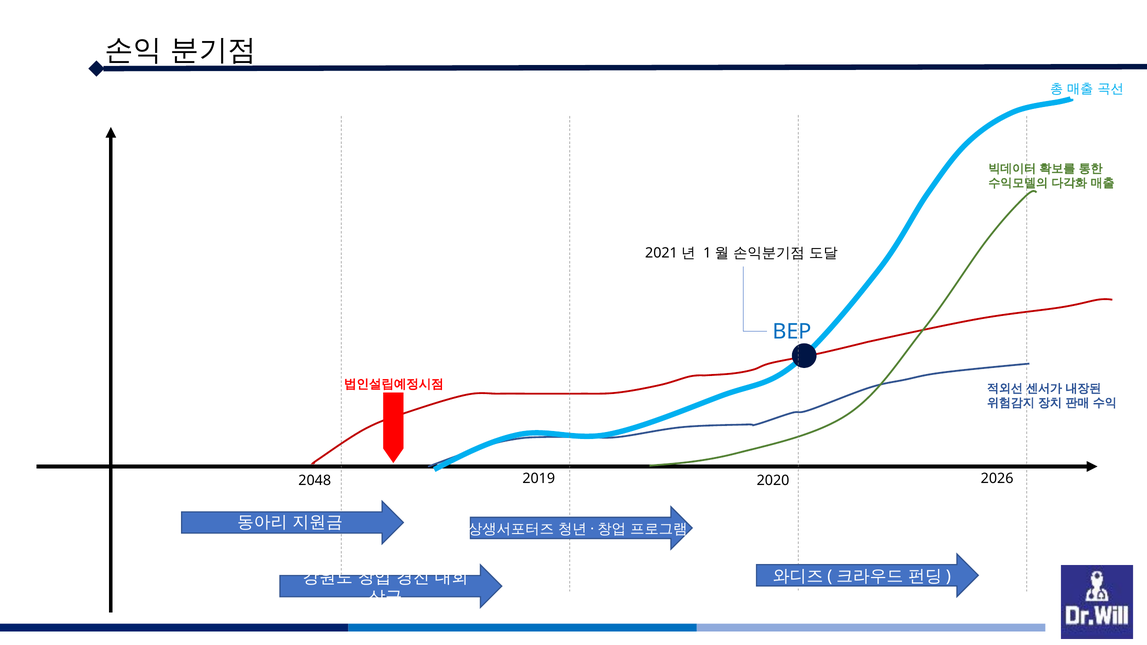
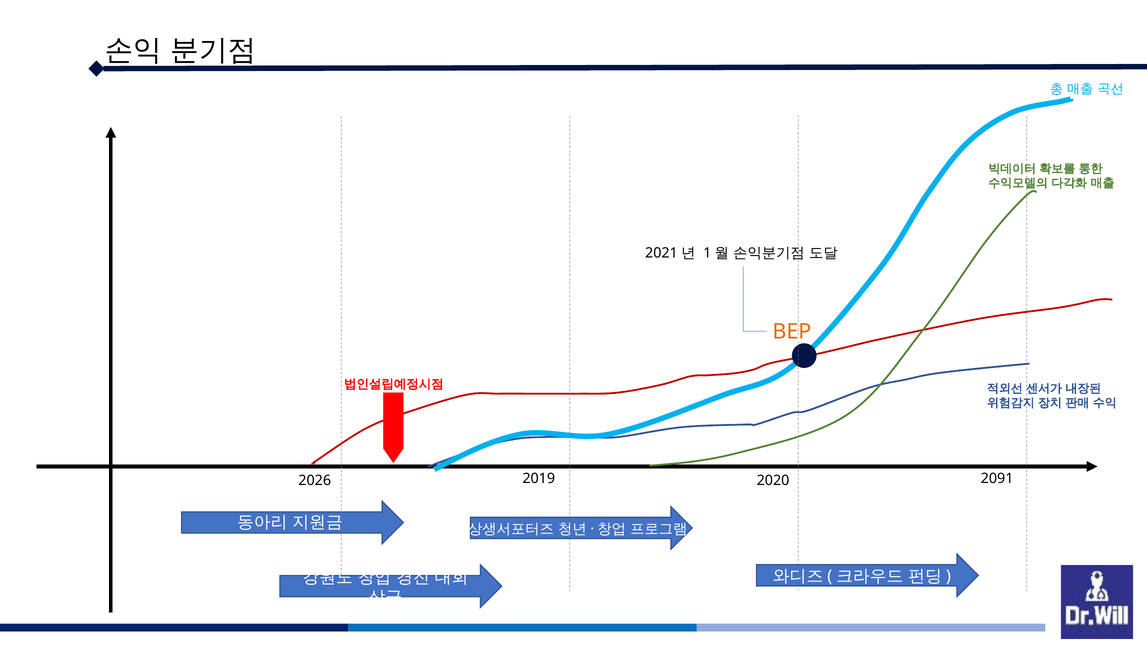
BEP colour: blue -> orange (792, 332)
2048: 2048 -> 2026 (315, 480)
2026: 2026 -> 2091 (997, 479)
